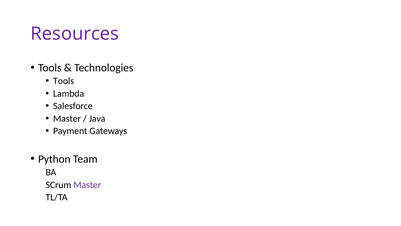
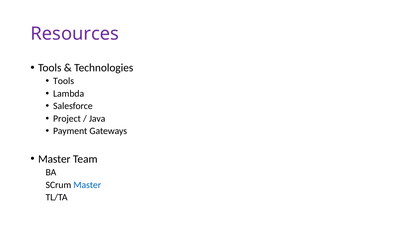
Master: Master -> Project (67, 118)
Python: Python -> Master (54, 159)
Master colour: purple -> blue (87, 185)
